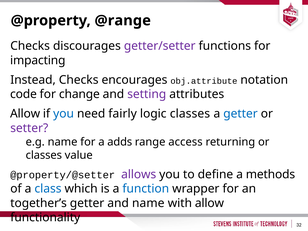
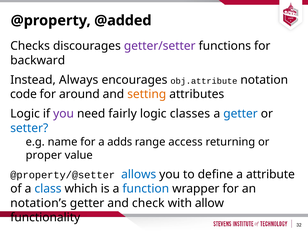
@range: @range -> @added (123, 21)
impacting: impacting -> backward (38, 60)
Instead Checks: Checks -> Always (79, 80)
change: change -> around (79, 94)
setting colour: purple -> orange (147, 94)
Allow: Allow -> Logic (25, 114)
you colour: blue -> purple (64, 114)
setter colour: purple -> blue (29, 128)
classes: classes -> proper (44, 155)
allows colour: purple -> blue (139, 174)
methods: methods -> attribute (270, 174)
together’s: together’s -> notation’s (38, 203)
and name: name -> check (148, 203)
